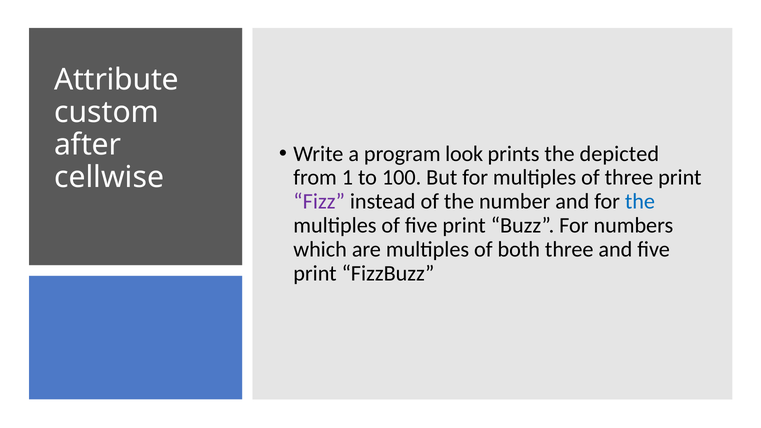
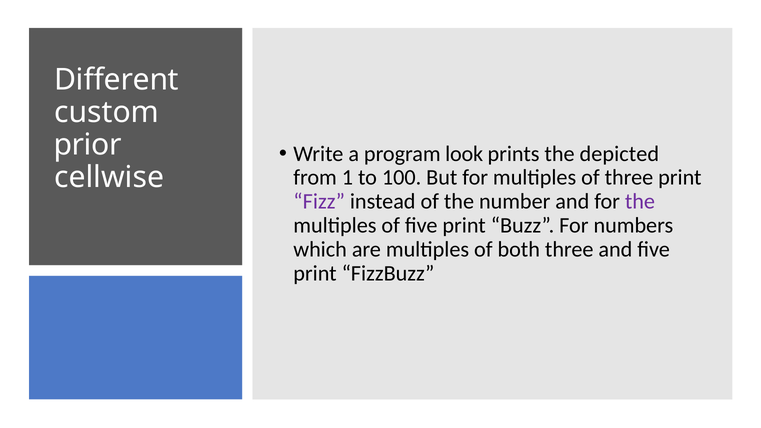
Attribute: Attribute -> Different (117, 80)
after: after -> prior (88, 145)
the colour: blue -> purple (640, 202)
